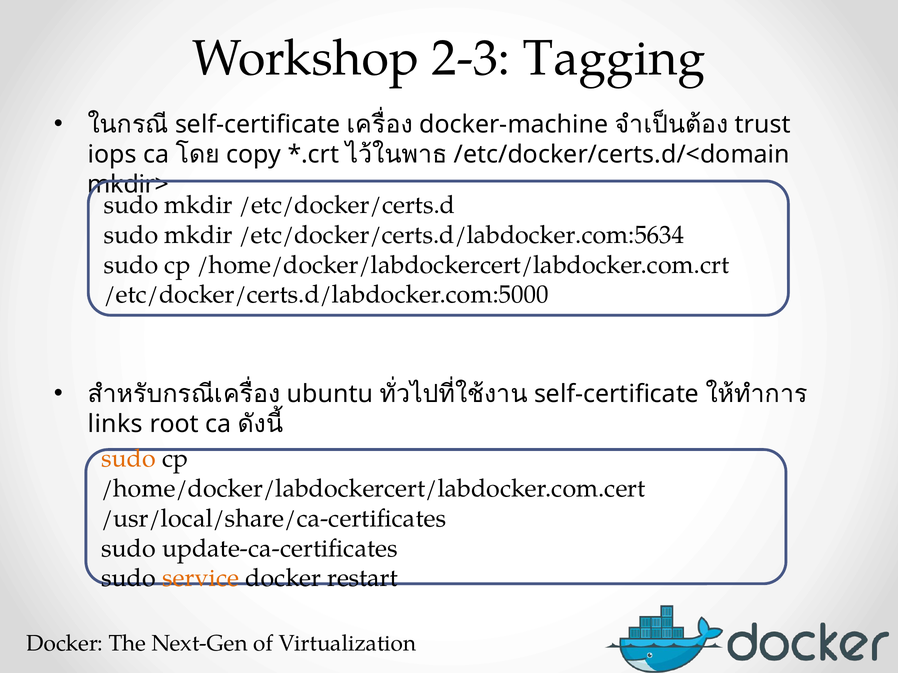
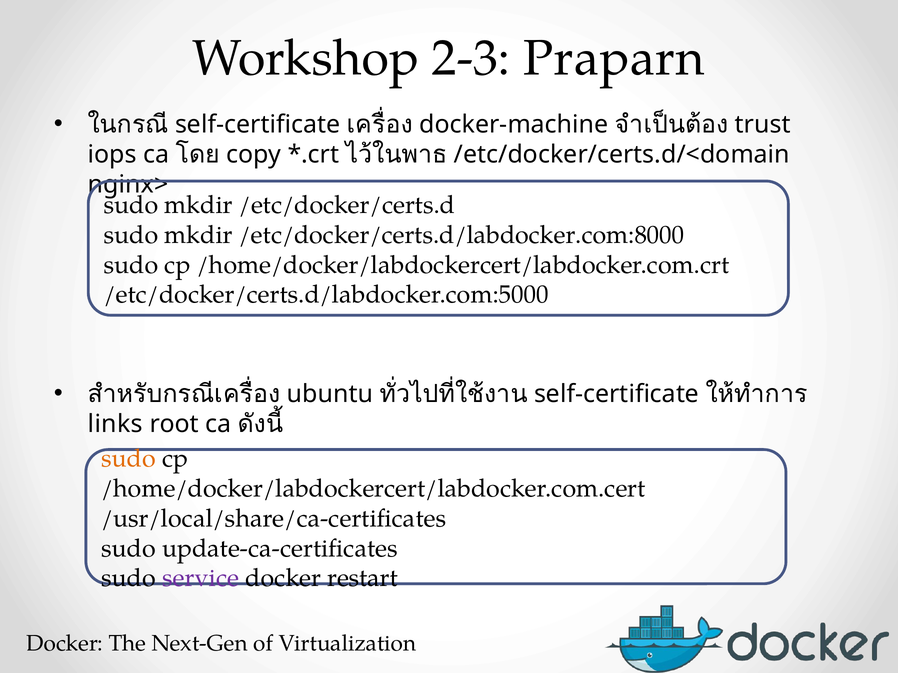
Tagging: Tagging -> Praparn (614, 58)
mkdir>: mkdir> -> nginx> (128, 185)
/etc/docker/certs.d/labdocker.com:5634: /etc/docker/certs.d/labdocker.com:5634 -> /etc/docker/certs.d/labdocker.com:8000 (462, 235)
service colour: orange -> purple (201, 579)
